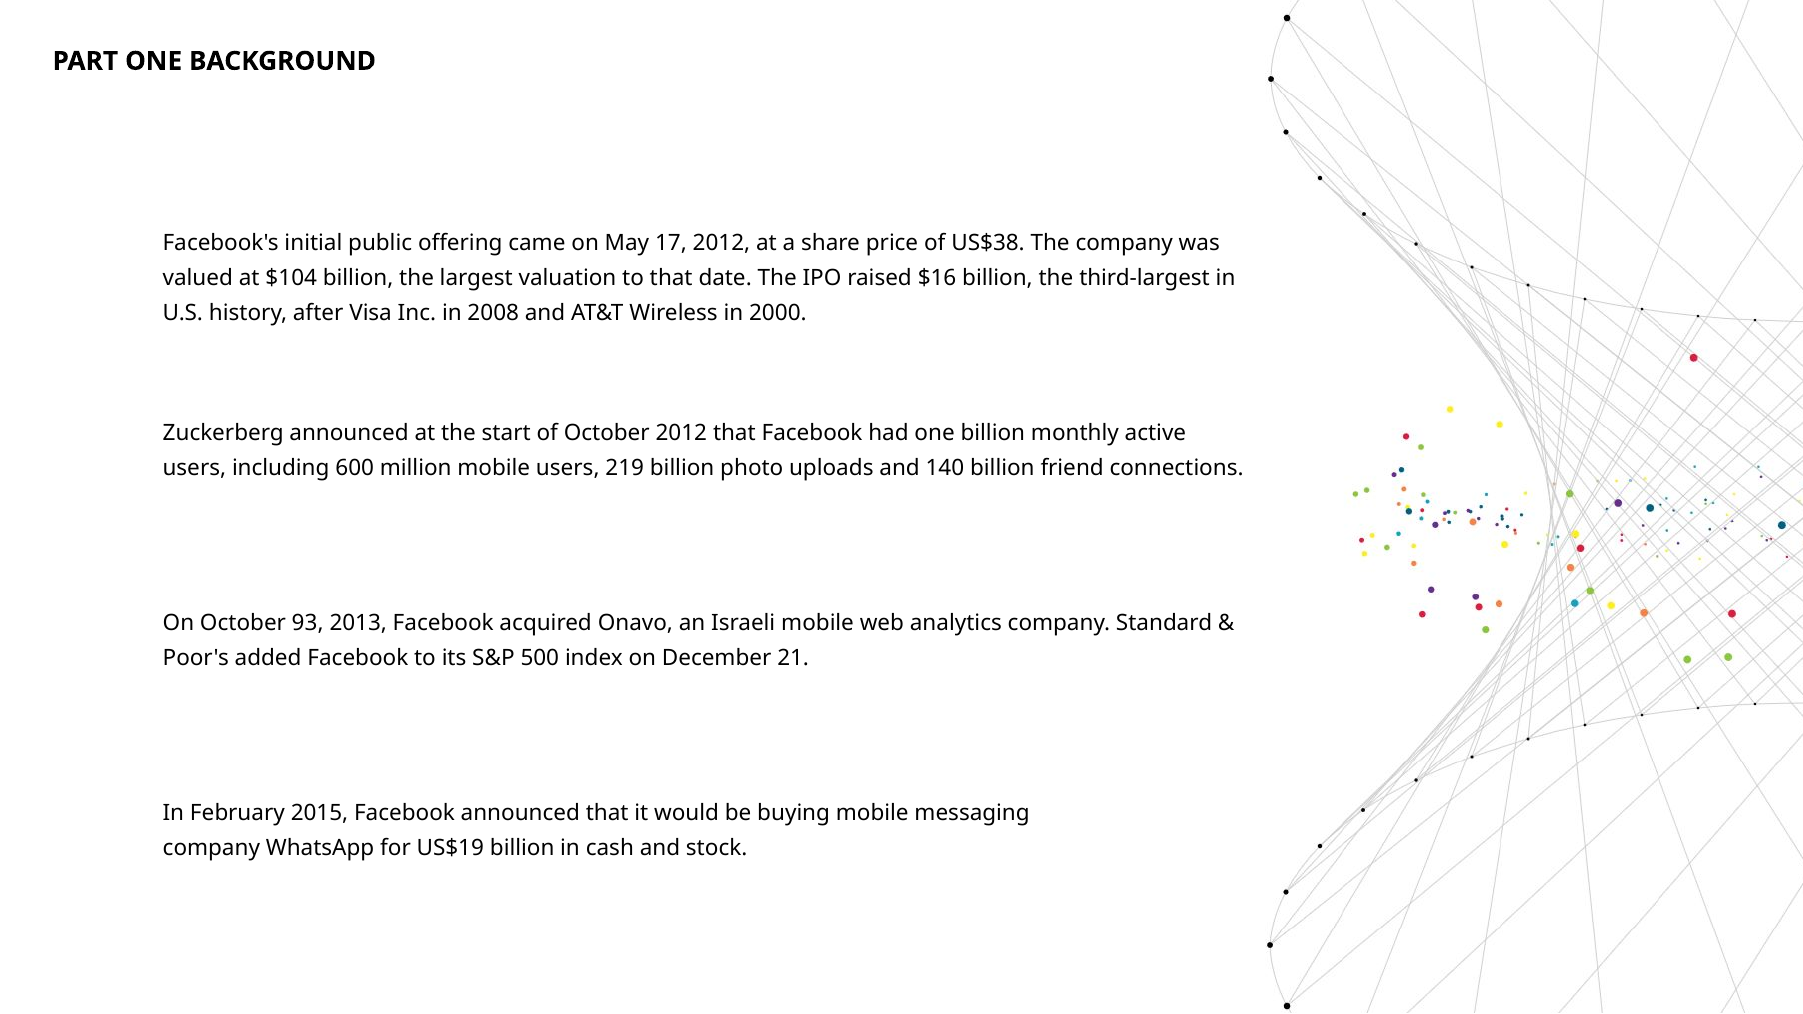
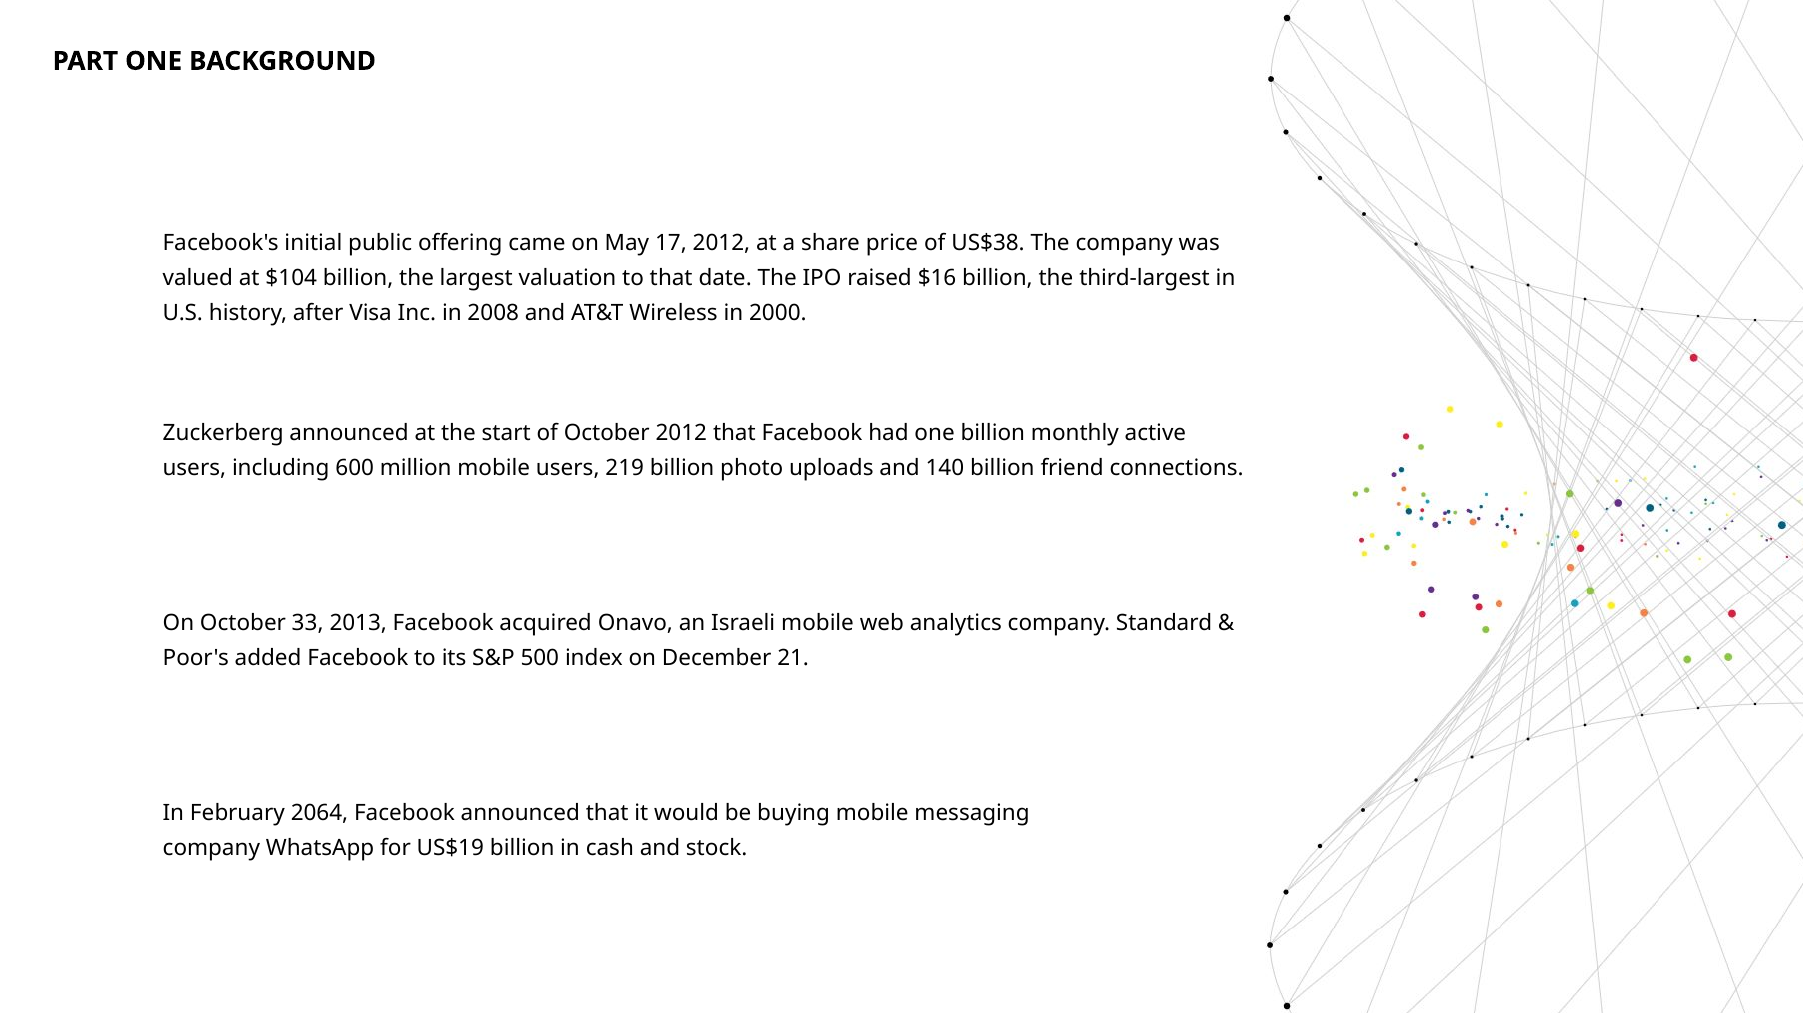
93: 93 -> 33 (308, 623)
2015: 2015 -> 2064 (319, 813)
